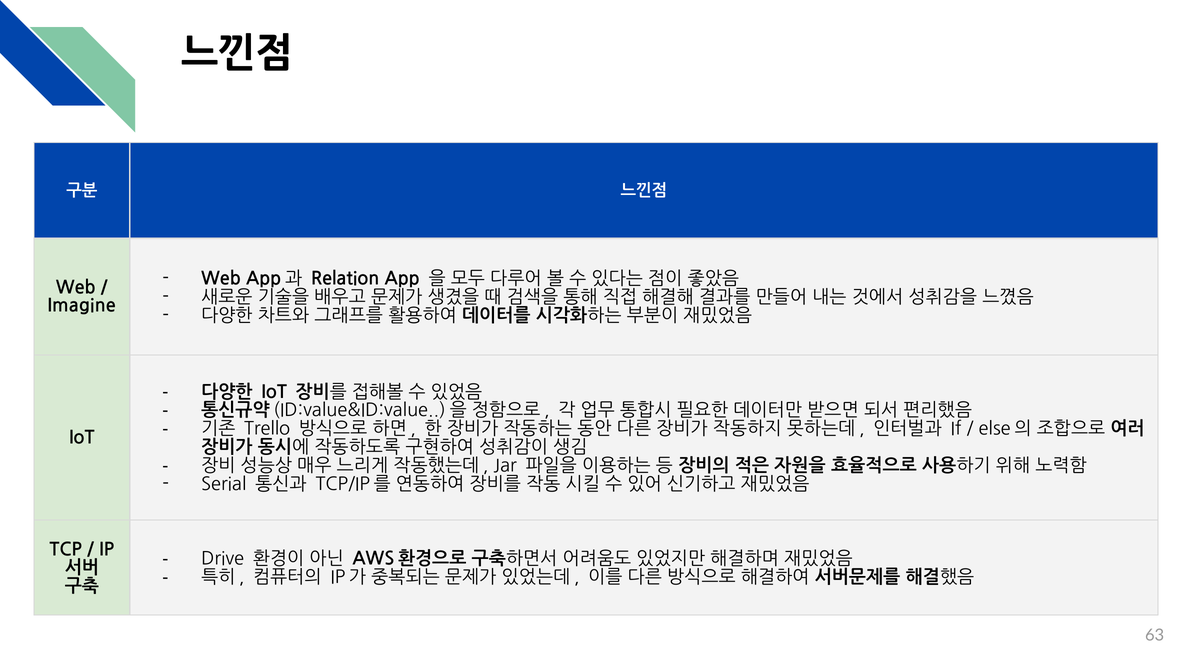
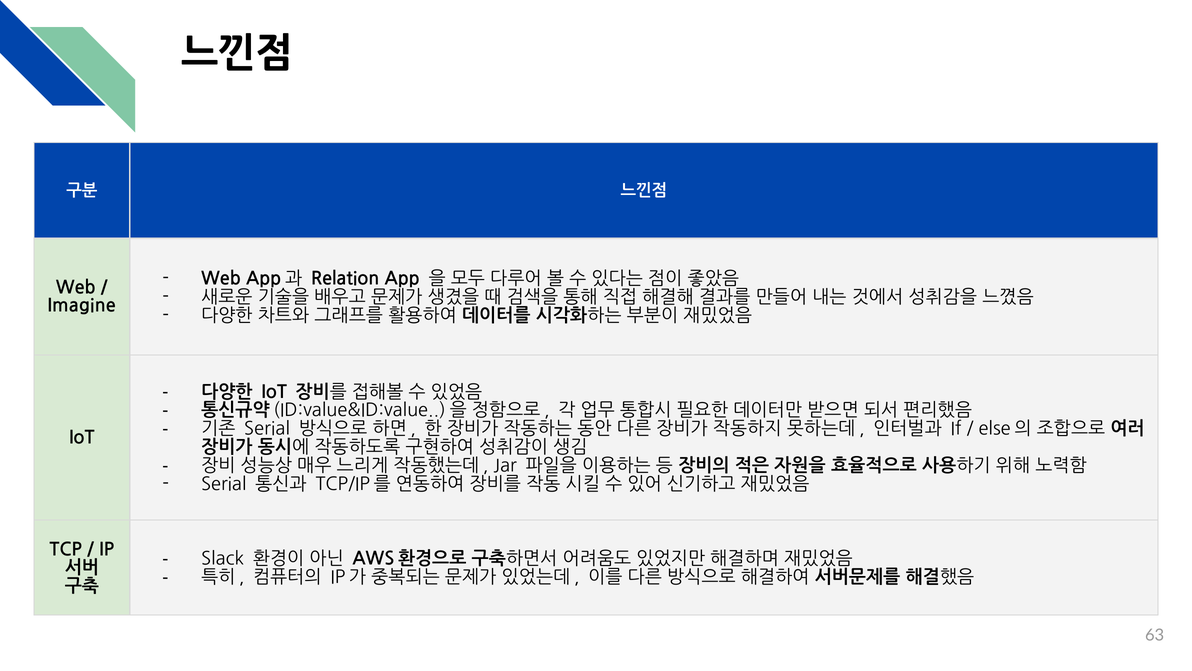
Trello: Trello -> Serial (267, 429)
Drive: Drive -> Slack (223, 558)
